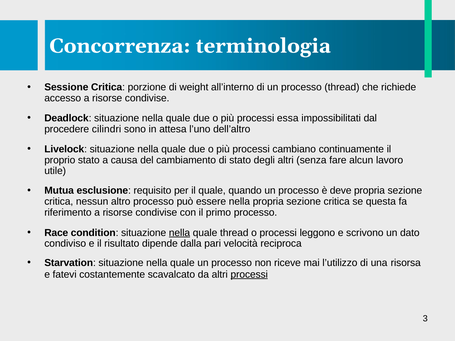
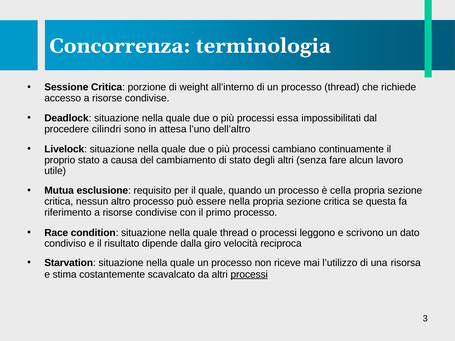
deve: deve -> cella (341, 191)
nella underline: present -> none (179, 233)
pari: pari -> giro (213, 244)
fatevi: fatevi -> stima (65, 275)
